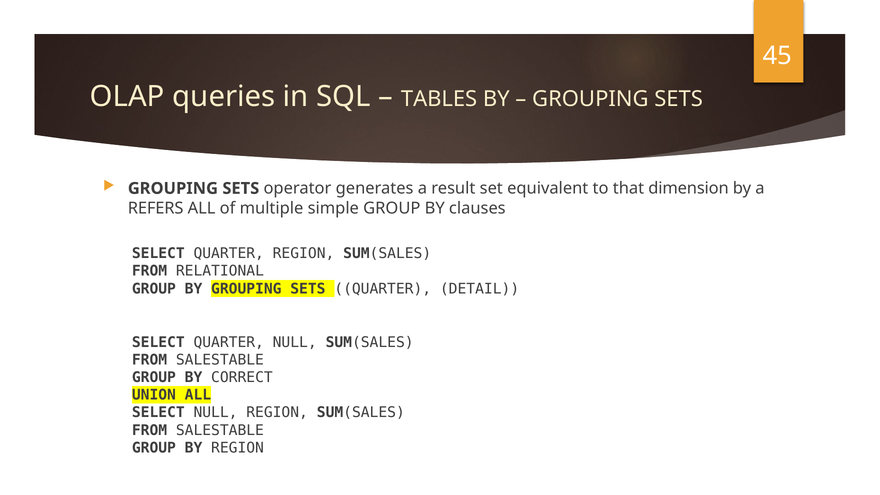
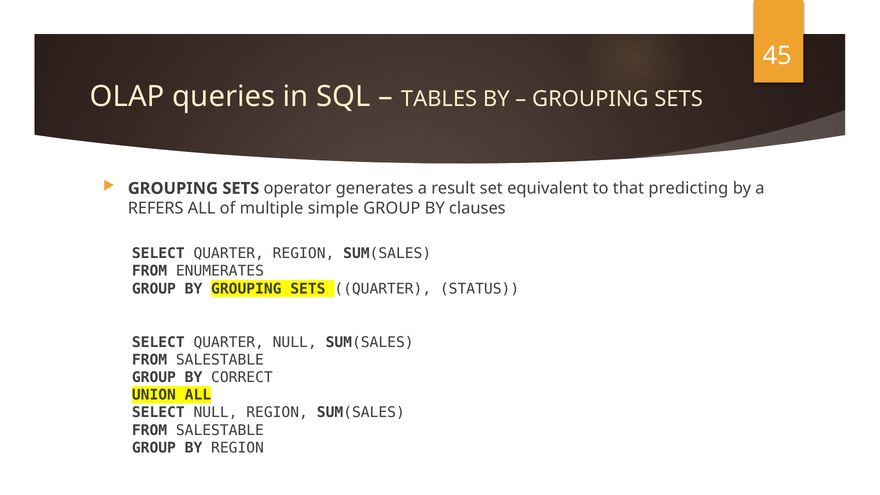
dimension: dimension -> predicting (688, 188)
RELATIONAL: RELATIONAL -> ENUMERATES (220, 271)
DETAIL: DETAIL -> STATUS (480, 289)
